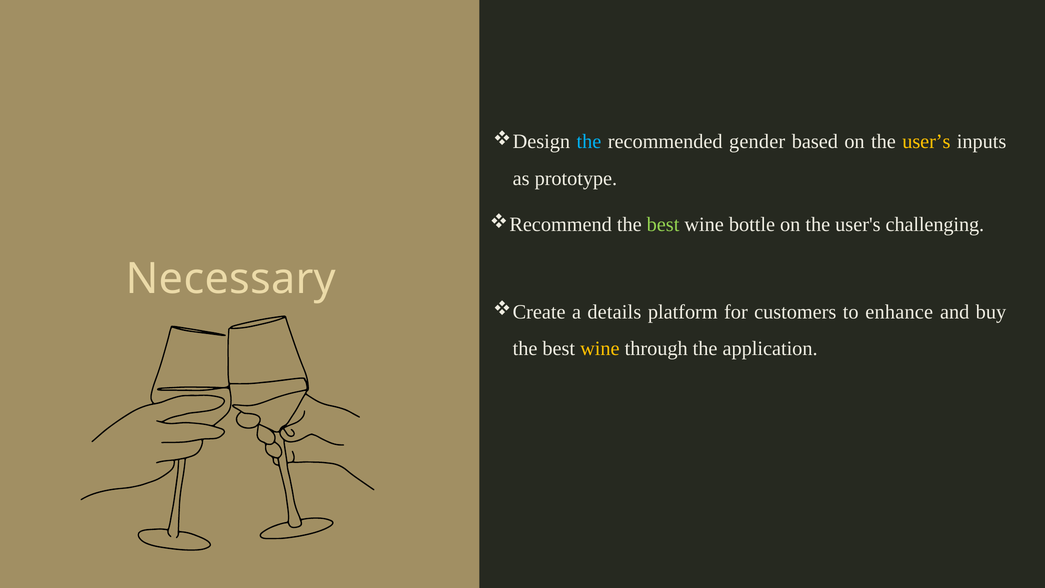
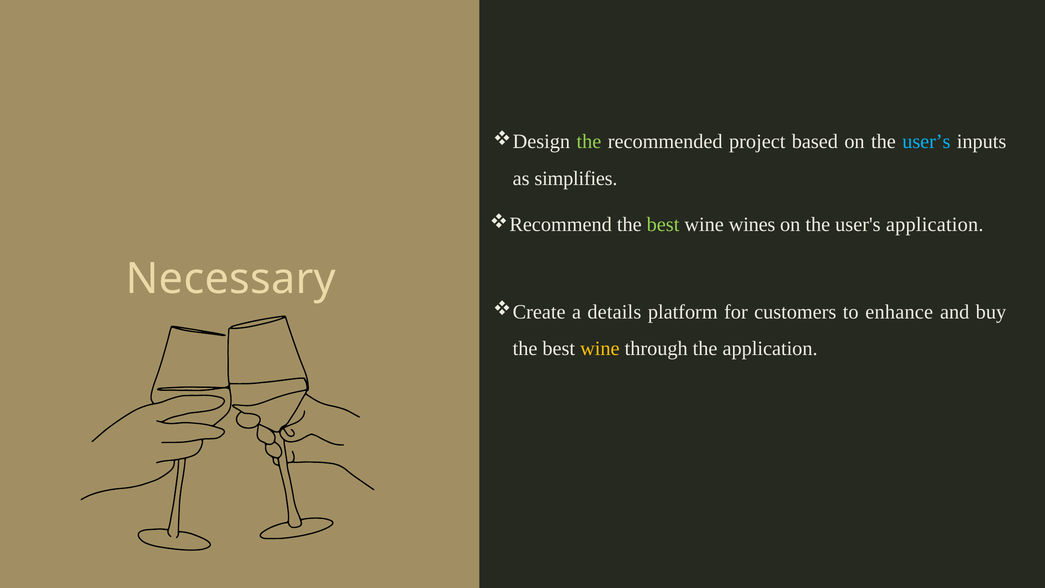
the colour: light blue -> light green (589, 142)
gender: gender -> project (757, 142)
user’s colour: yellow -> light blue (926, 142)
prototype: prototype -> simplifies (576, 178)
bottle: bottle -> wines (752, 225)
user's challenging: challenging -> application (935, 225)
